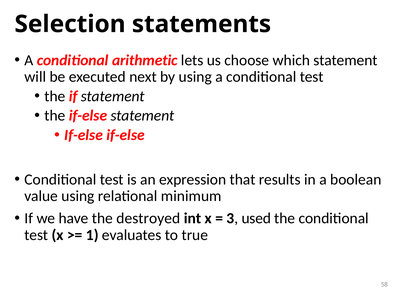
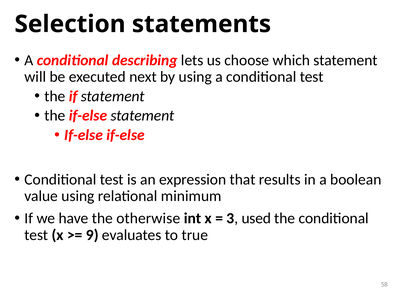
arithmetic: arithmetic -> describing (145, 60)
destroyed: destroyed -> otherwise (148, 219)
1: 1 -> 9 (92, 235)
